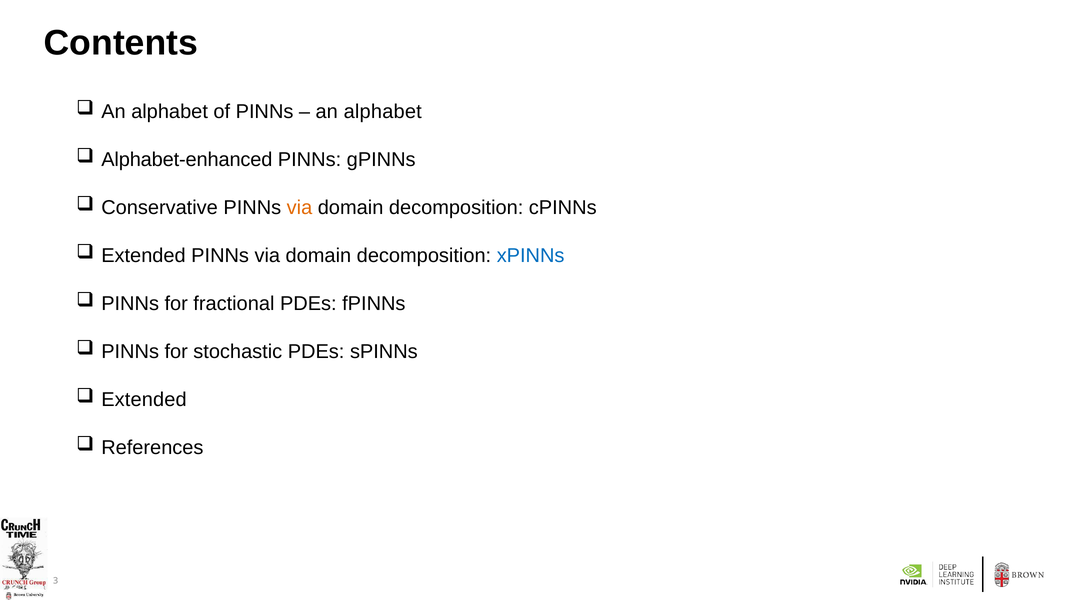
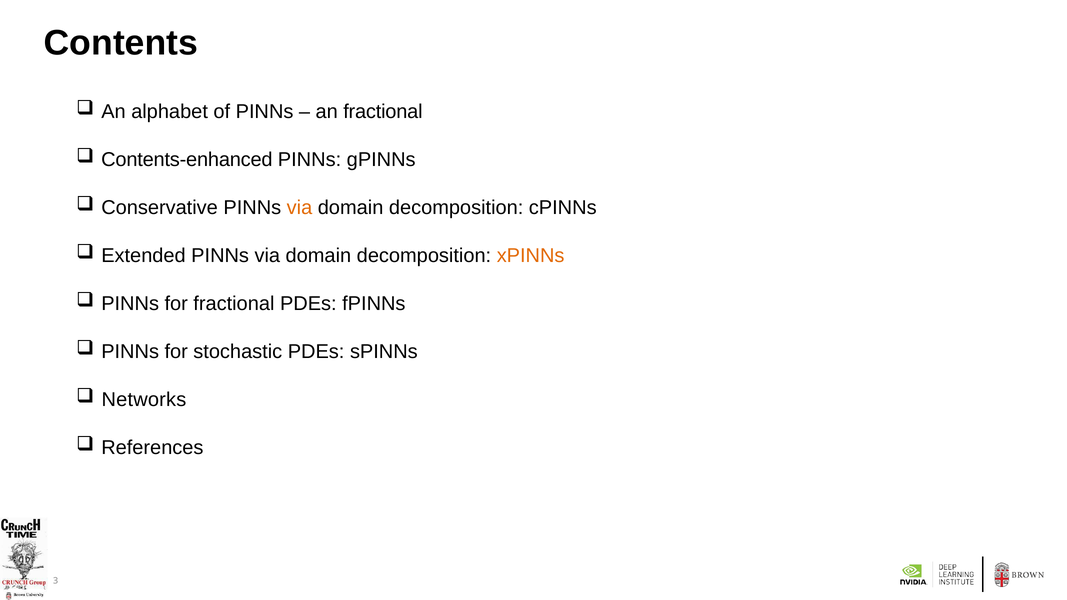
alphabet: alphabet -> fractional (383, 112)
Alphabet-enhanced: Alphabet-enhanced -> Contents-enhanced (187, 160)
xPINNs colour: blue -> orange (531, 256)
Extended: Extended -> Networks (144, 400)
